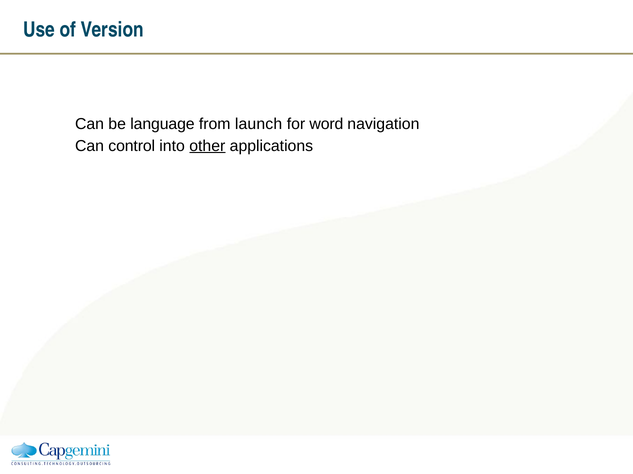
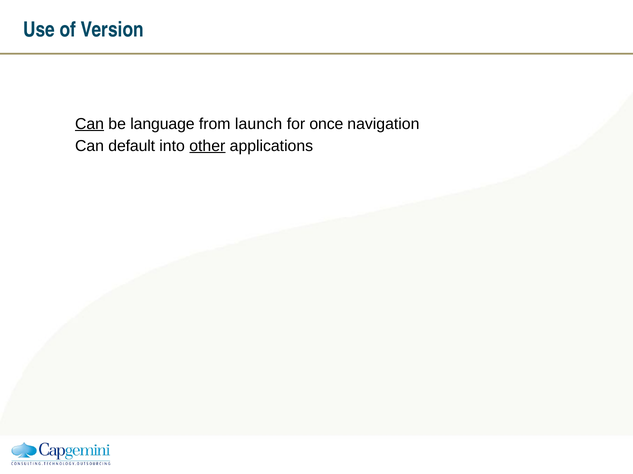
Can underline: none -> present (90, 124)
word: word -> once (326, 124)
control: control -> default (132, 146)
